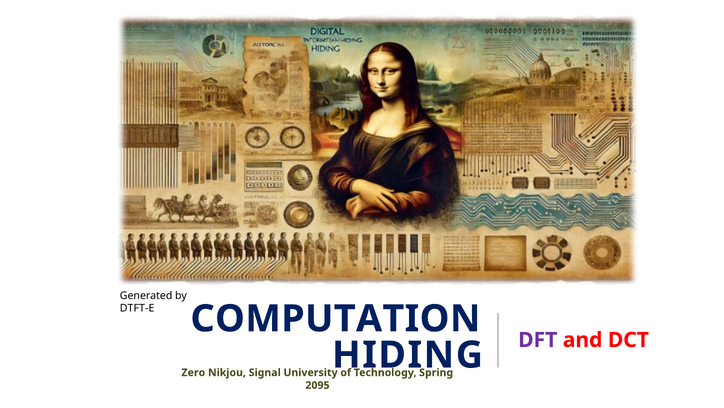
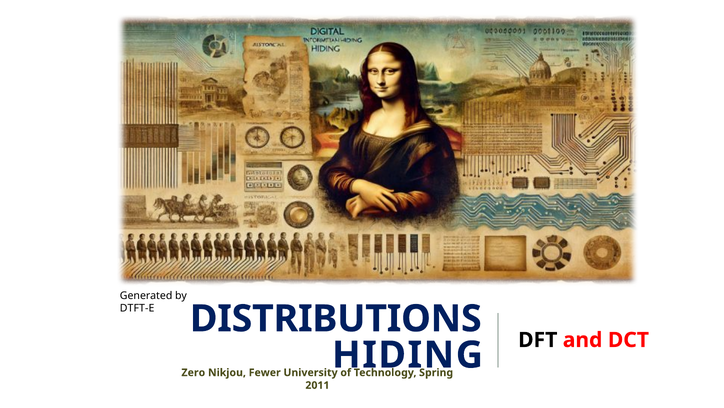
COMPUTATION: COMPUTATION -> DISTRIBUTIONS (336, 318)
DFT colour: purple -> black (538, 339)
Signal: Signal -> Fewer (265, 372)
2095: 2095 -> 2011 (317, 385)
